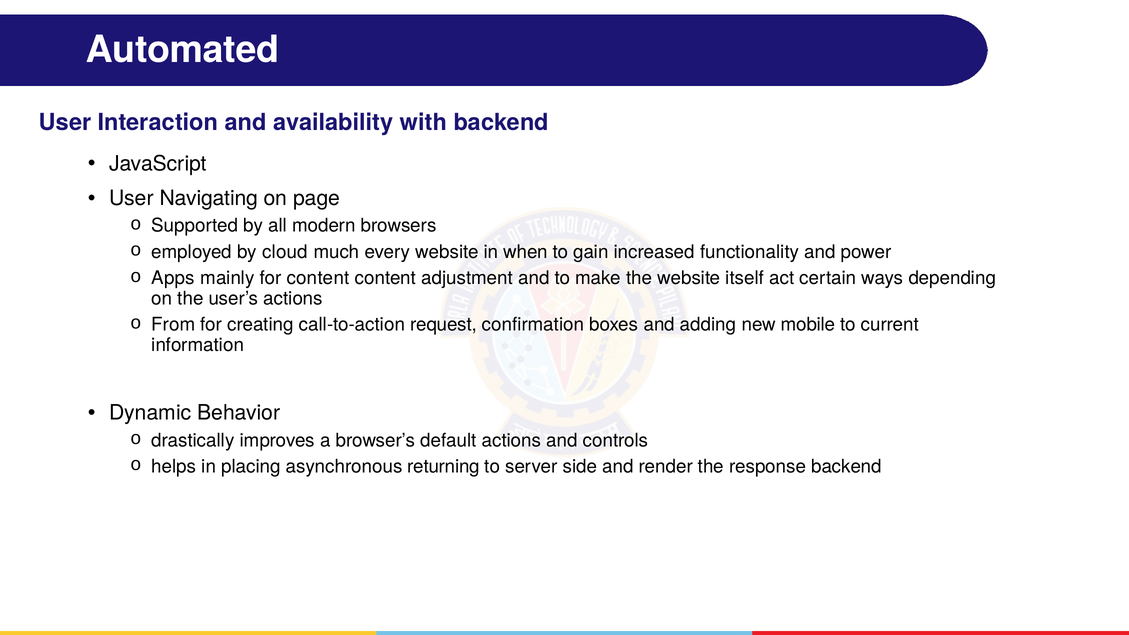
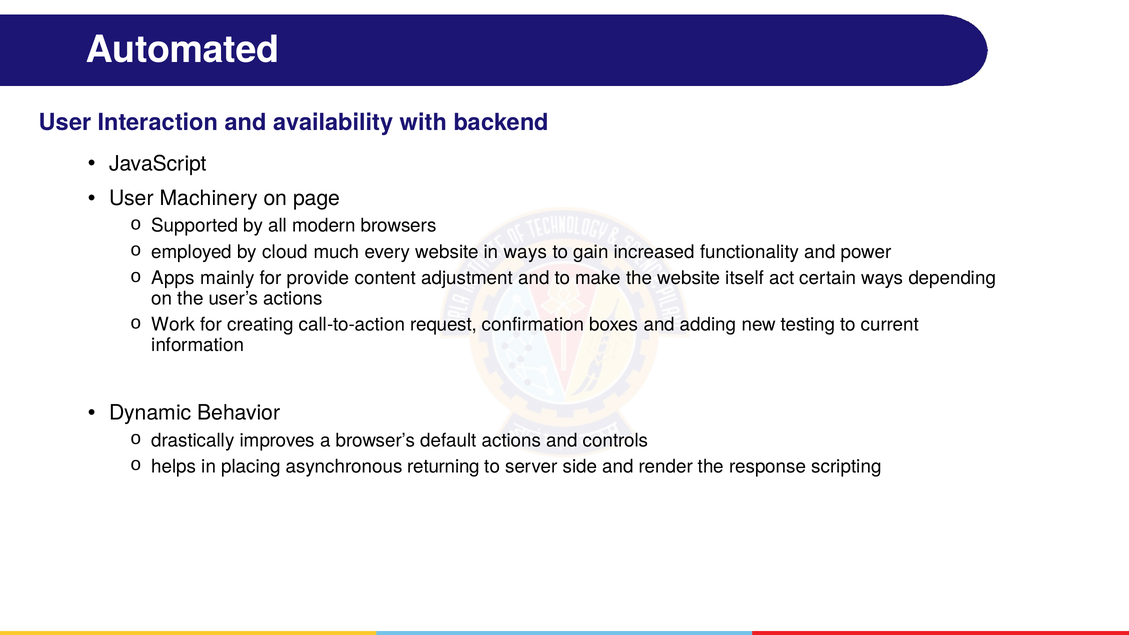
Navigating: Navigating -> Machinery (209, 198)
in when: when -> ways (525, 252)
for content: content -> provide (318, 278)
From: From -> Work (173, 325)
mobile: mobile -> testing (808, 325)
response backend: backend -> scripting (846, 467)
